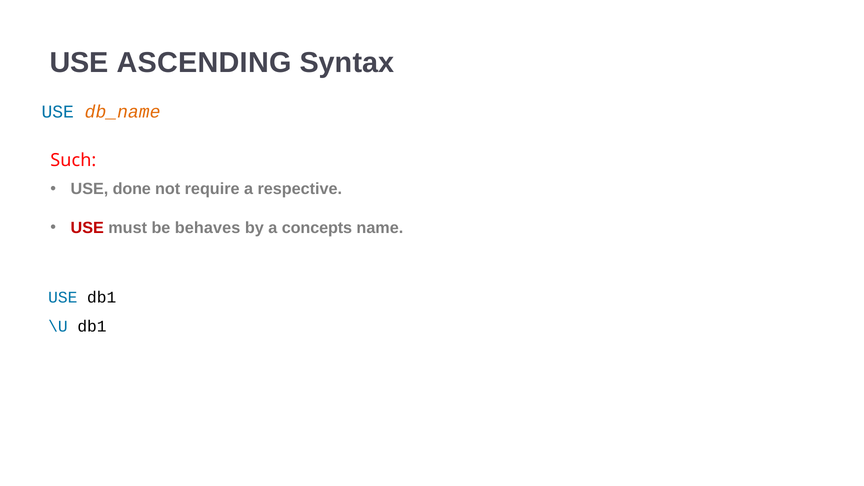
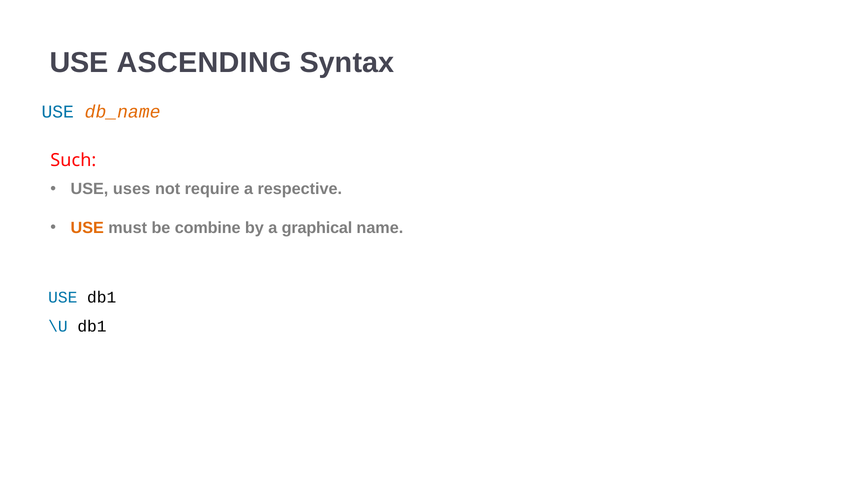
done: done -> uses (132, 189)
USE colour: red -> orange (87, 228)
behaves: behaves -> combine (208, 228)
concepts: concepts -> graphical (317, 228)
